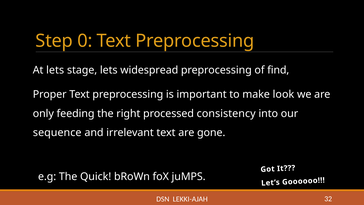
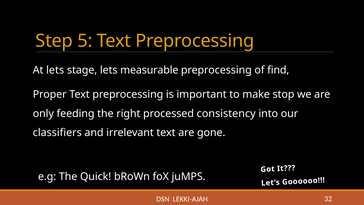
0: 0 -> 5 (85, 41)
widespread: widespread -> measurable (149, 70)
look: look -> stop (283, 94)
sequence: sequence -> classifiers (57, 132)
